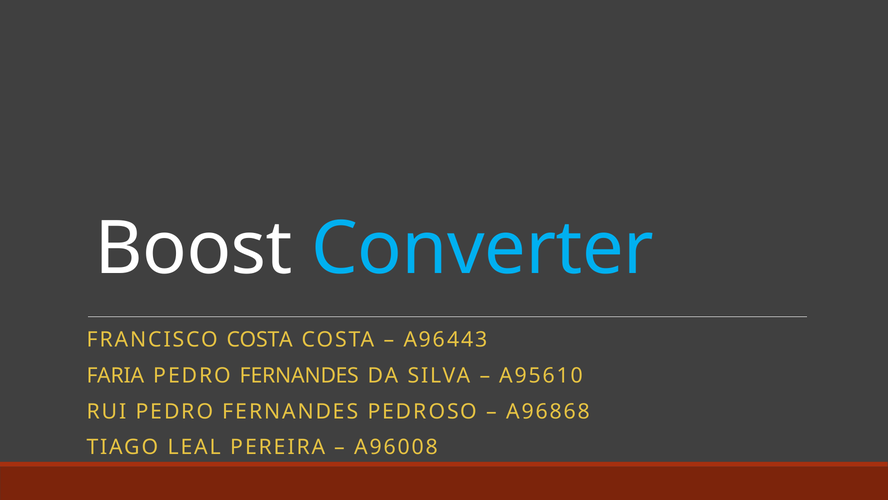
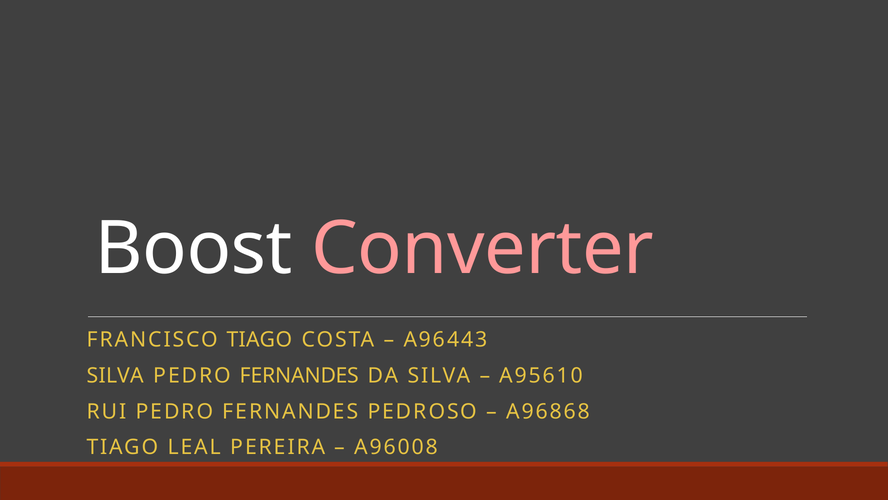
Converter colour: light blue -> pink (483, 249)
FRANCISCO COSTA: COSTA -> TIAGO (260, 339)
FARIA: FARIA -> SILVA (115, 375)
